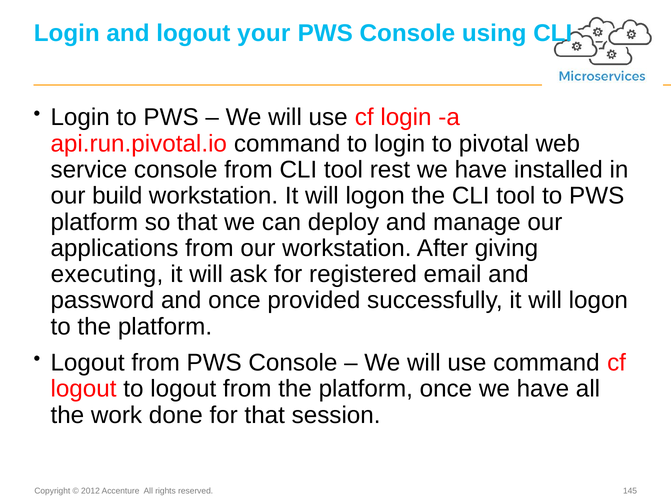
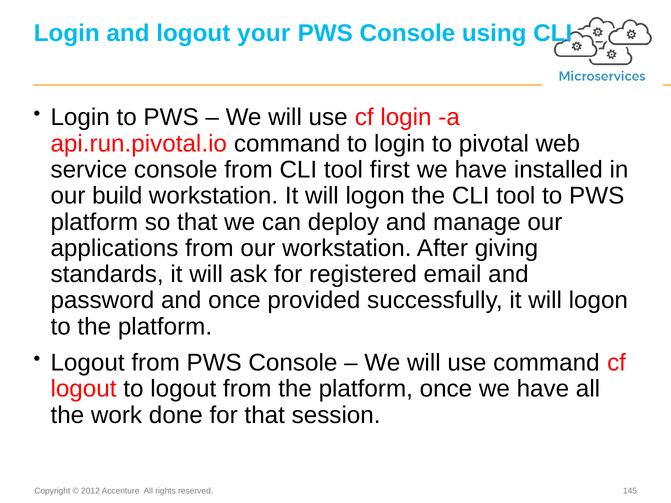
rest: rest -> first (390, 170)
executing: executing -> standards (107, 274)
